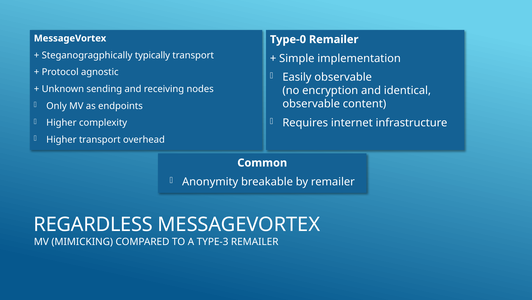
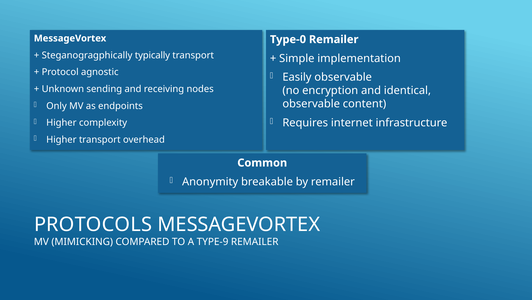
REGARDLESS: REGARDLESS -> PROTOCOLS (93, 224)
TYPE-3: TYPE-3 -> TYPE-9 (213, 241)
